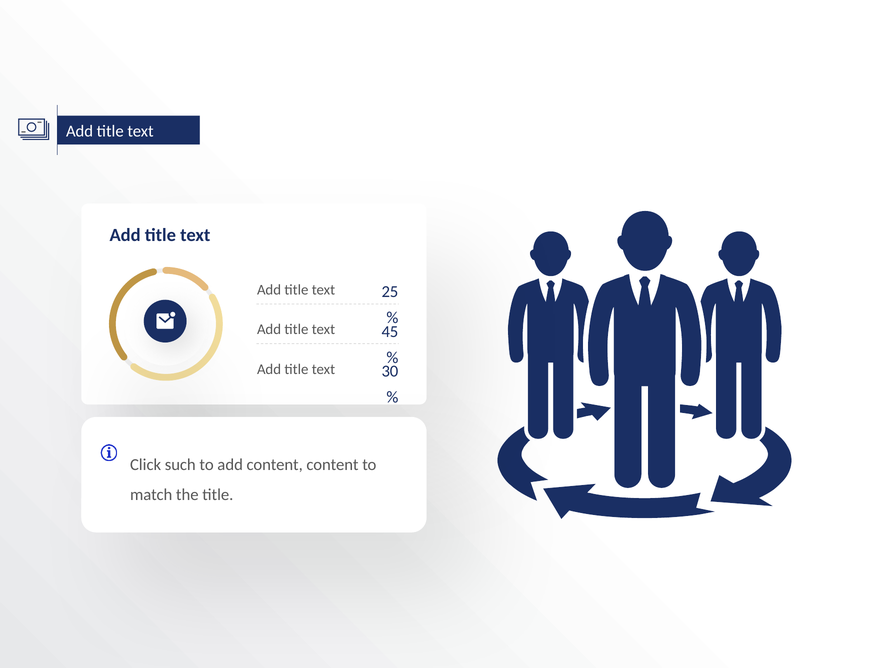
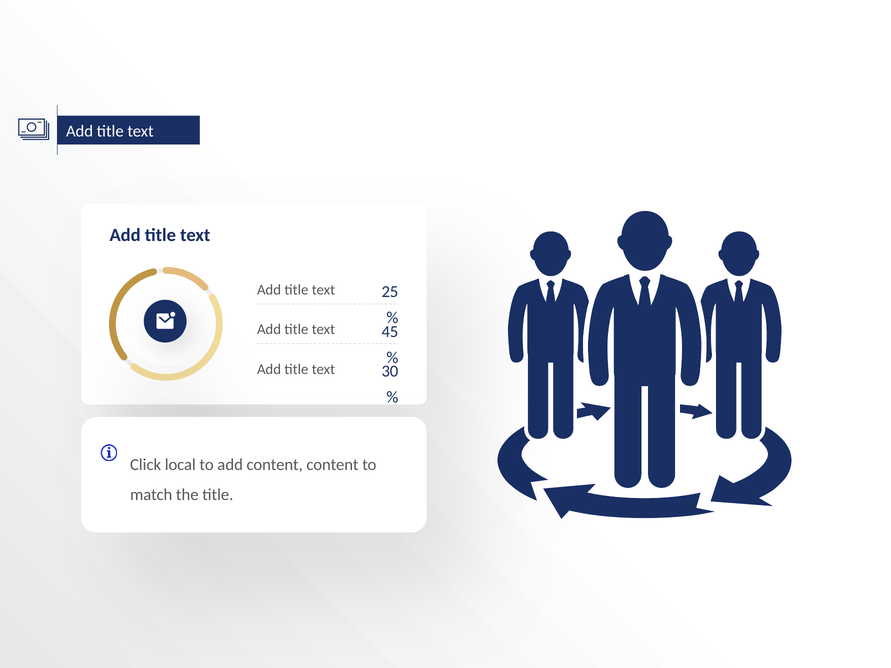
such: such -> local (180, 465)
